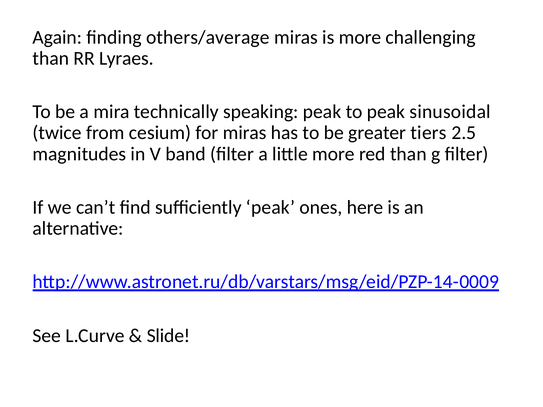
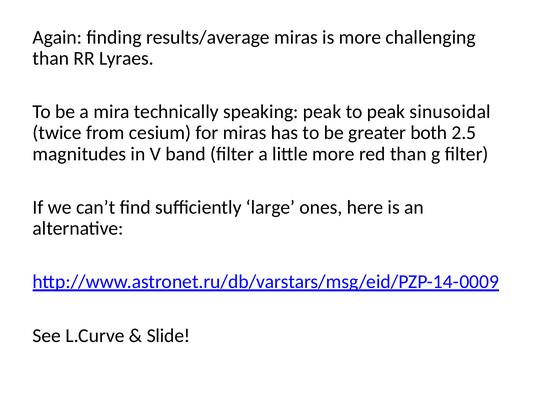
others/average: others/average -> results/average (208, 37)
tiers: tiers -> both (429, 133)
sufficiently peak: peak -> large (271, 207)
